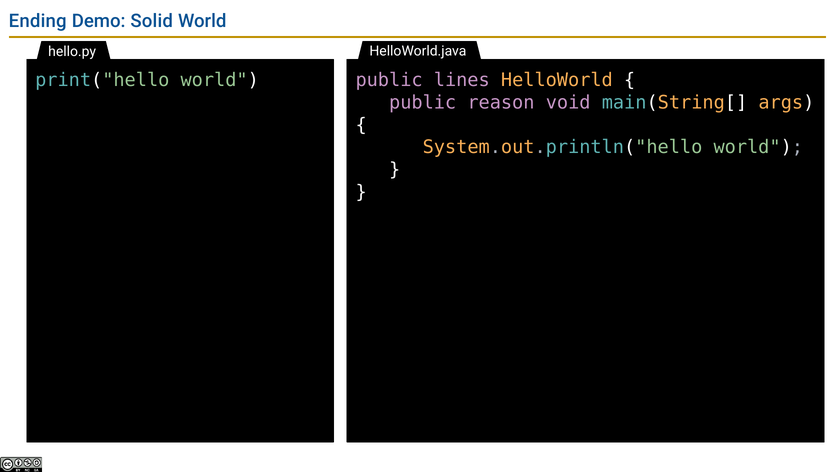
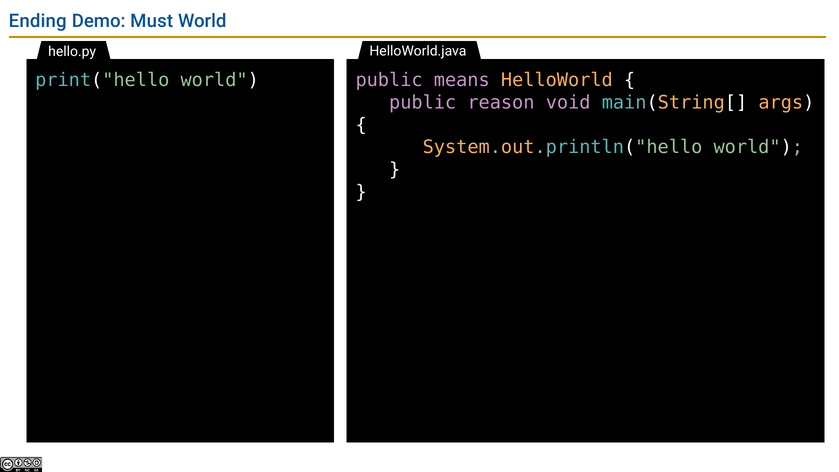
Solid: Solid -> Must (152, 21)
lines: lines -> means (462, 80)
